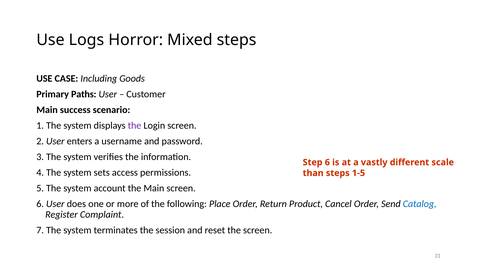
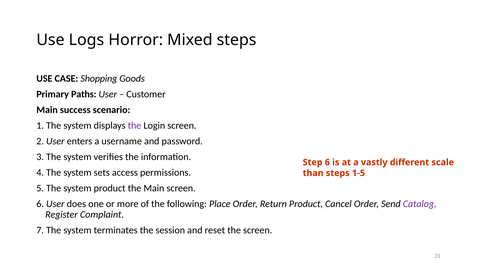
Including: Including -> Shopping (99, 79)
system account: account -> product (110, 188)
Catalog colour: blue -> purple (420, 204)
